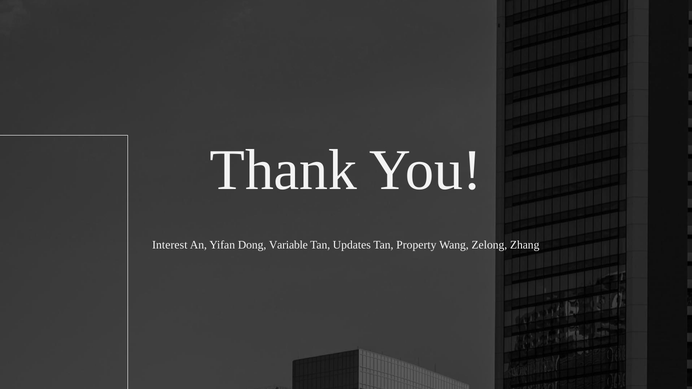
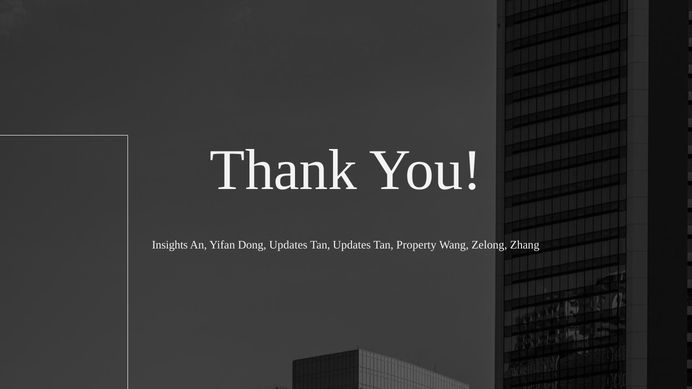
Interest: Interest -> Insights (170, 245)
Dong Variable: Variable -> Updates (288, 245)
